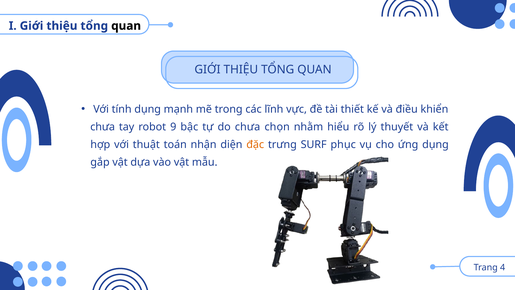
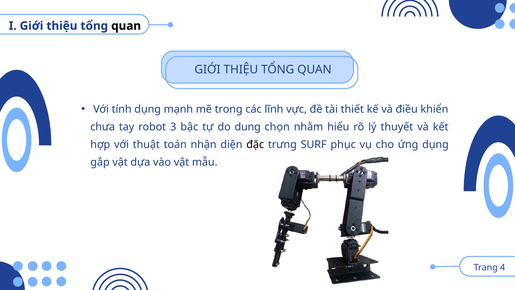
9: 9 -> 3 (173, 127)
do chưa: chưa -> dung (248, 127)
đặc colour: orange -> black (255, 144)
